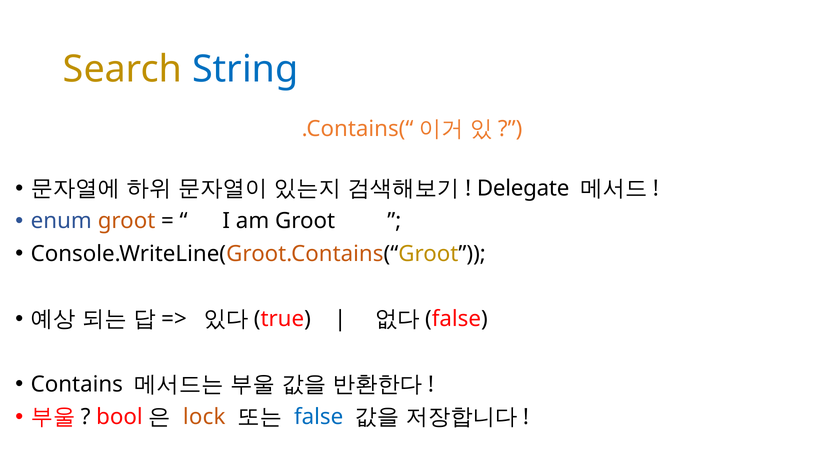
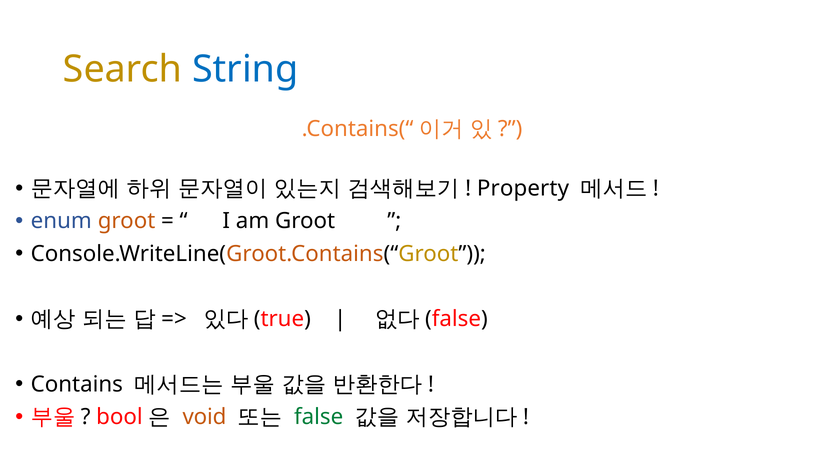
Delegate: Delegate -> Property (523, 189)
lock: lock -> void (204, 417)
false colour: blue -> green (319, 417)
